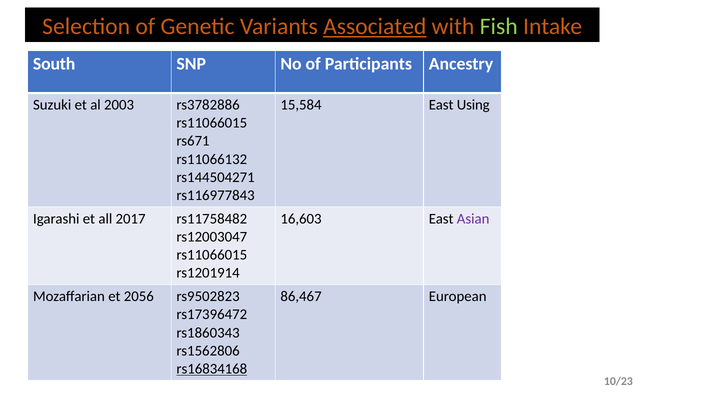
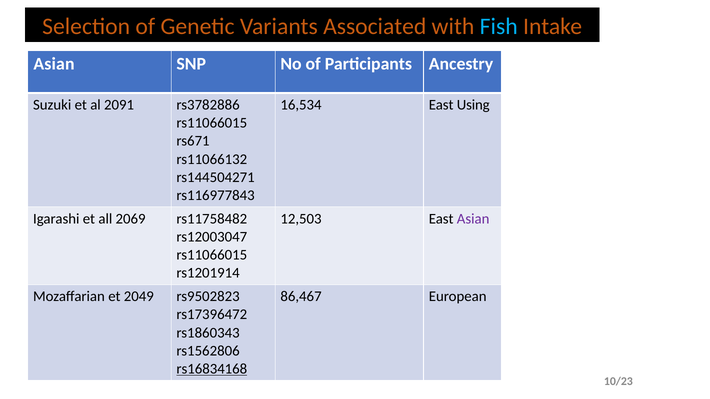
Associated underline: present -> none (375, 26)
Fish colour: light green -> light blue (499, 26)
South: South -> Asian (54, 64)
2003: 2003 -> 2091 (119, 105)
15,584: 15,584 -> 16,534 (301, 105)
2017: 2017 -> 2069 (131, 219)
16,603: 16,603 -> 12,503 (301, 219)
2056: 2056 -> 2049 (139, 297)
